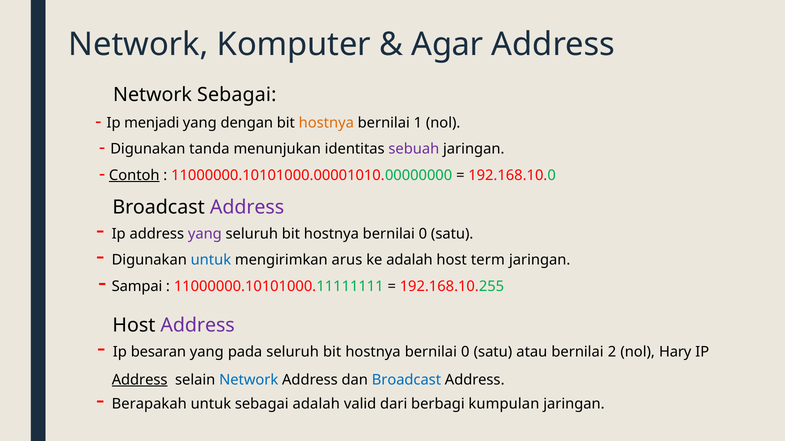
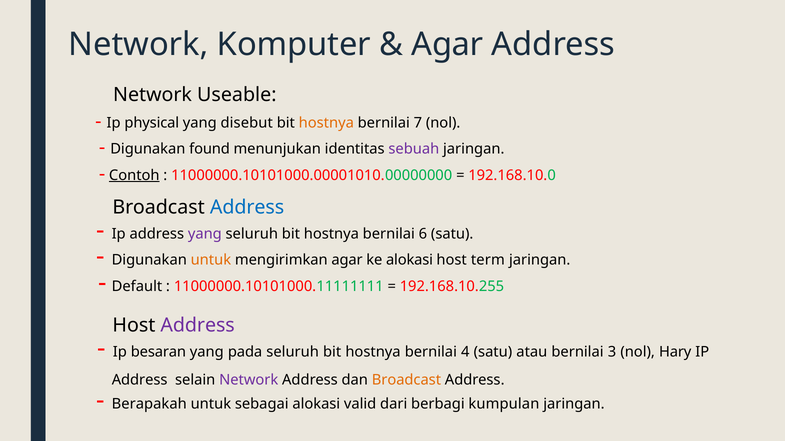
Network Sebagai: Sebagai -> Useable (237, 95)
menjadi: menjadi -> physical (152, 123)
dengan: dengan -> disebut (247, 123)
1: 1 -> 7 (418, 123)
tanda: tanda -> found (210, 149)
Address colour: purple -> blue (247, 208)
0: 0 -> 6 (423, 234)
untuk colour: blue -> orange (211, 260)
mengirimkan arus: arus -> agar (347, 260)
ke adalah: adalah -> alokasi (410, 260)
Sampai: Sampai -> Default (137, 287)
0: 0 -> 4 (465, 352)
2: 2 -> 3 (612, 352)
Address underline: present -> none (140, 380)
Network colour: blue -> purple (249, 380)
Broadcast colour: blue -> orange (406, 380)
sebagai adalah: adalah -> alokasi (316, 404)
